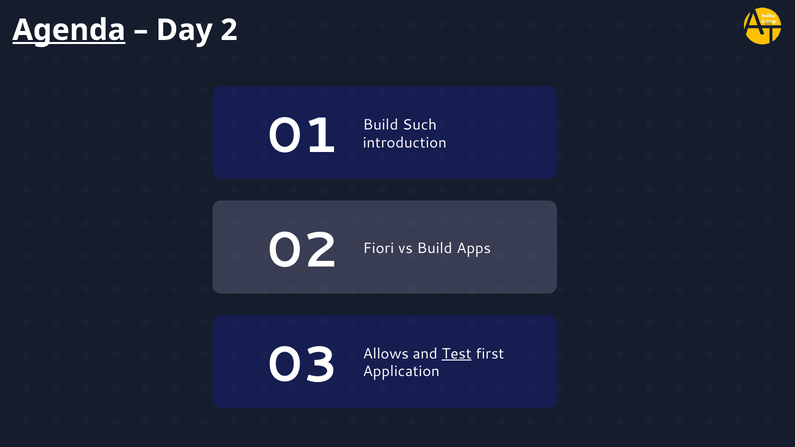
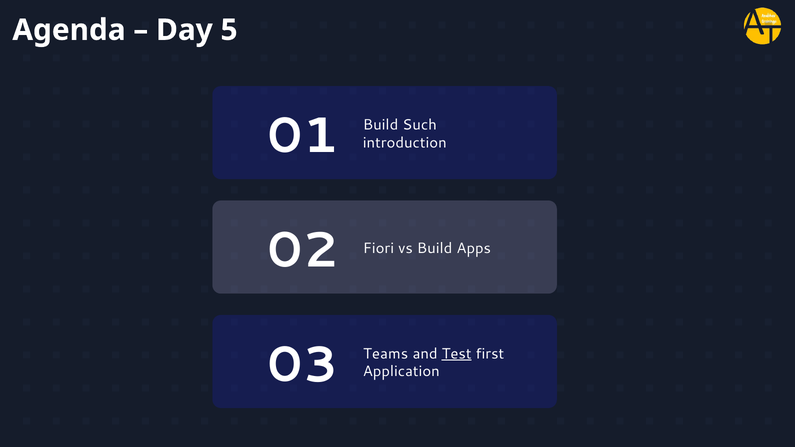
Agenda underline: present -> none (69, 30)
2: 2 -> 5 (229, 30)
Allows: Allows -> Teams (386, 354)
